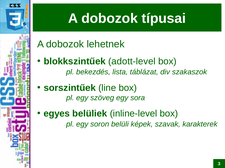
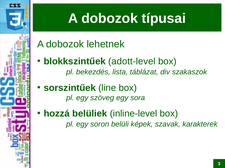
egyes: egyes -> hozzá (57, 114)
